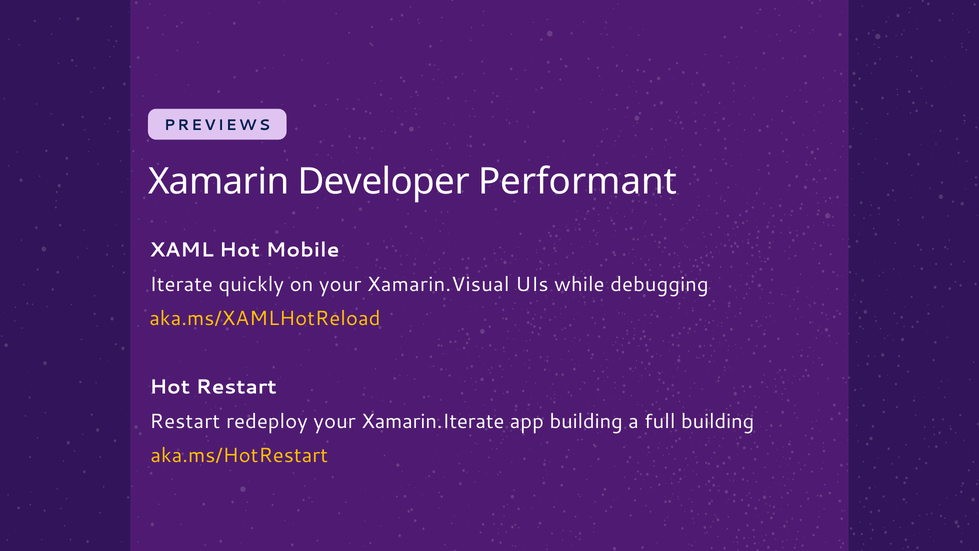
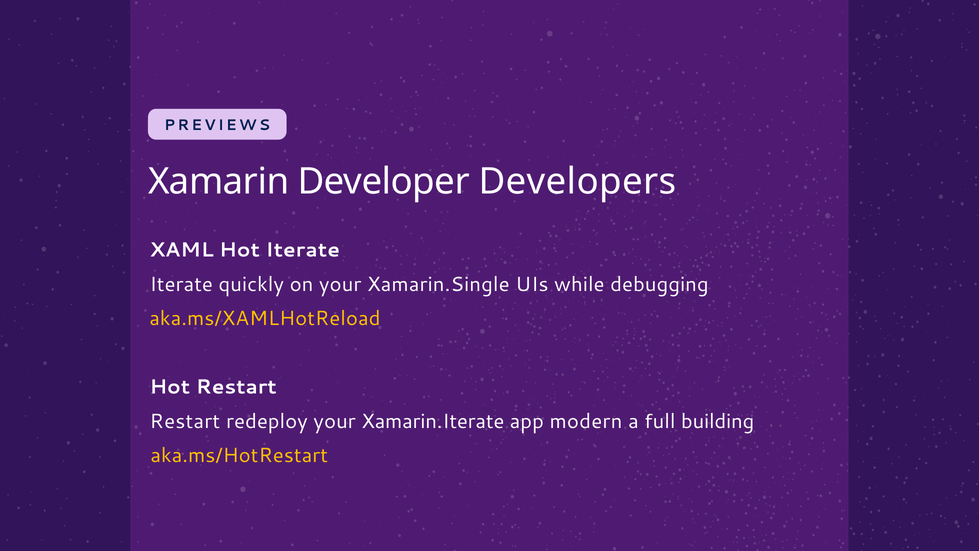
Performant: Performant -> Developers (578, 182)
Hot Mobile: Mobile -> Iterate (303, 250)
Xamarin.Visual: Xamarin.Visual -> Xamarin.Single (438, 284)
app building: building -> modern (586, 421)
